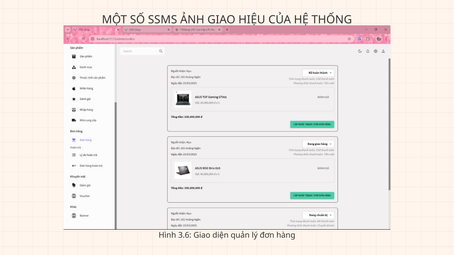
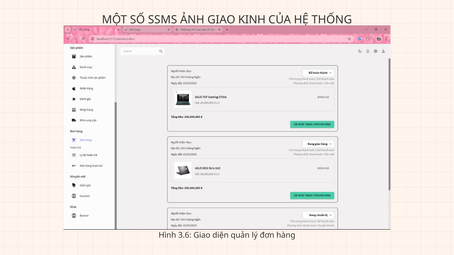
HIỆU: HIỆU -> KINH (252, 20)
